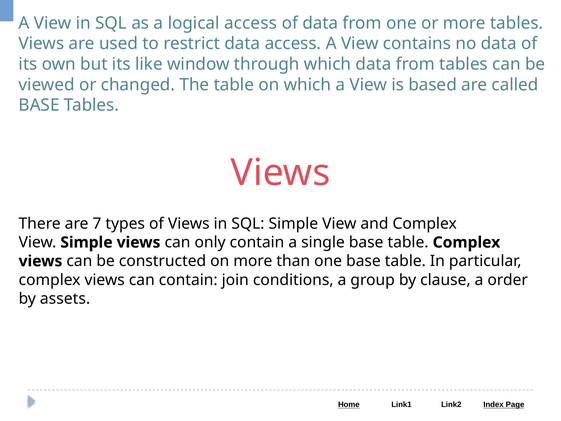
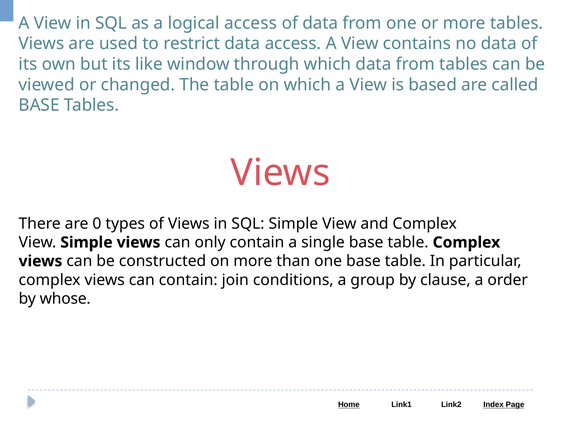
7: 7 -> 0 (97, 224)
assets: assets -> whose (65, 298)
